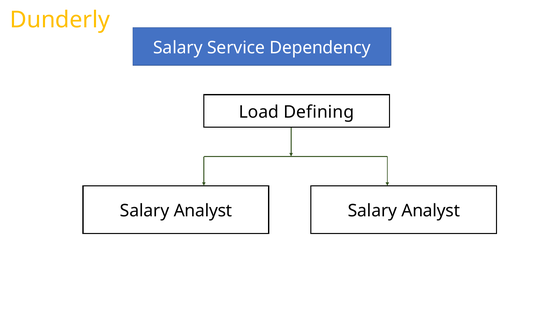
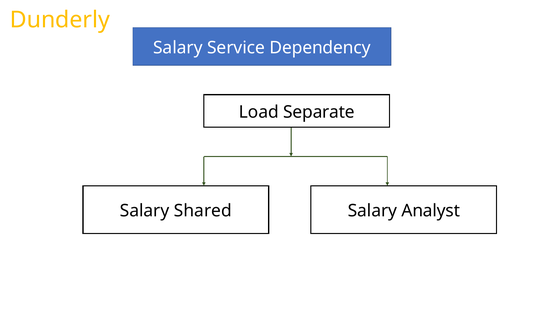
Defining: Defining -> Separate (319, 112)
Analyst: Analyst -> Shared (203, 211)
